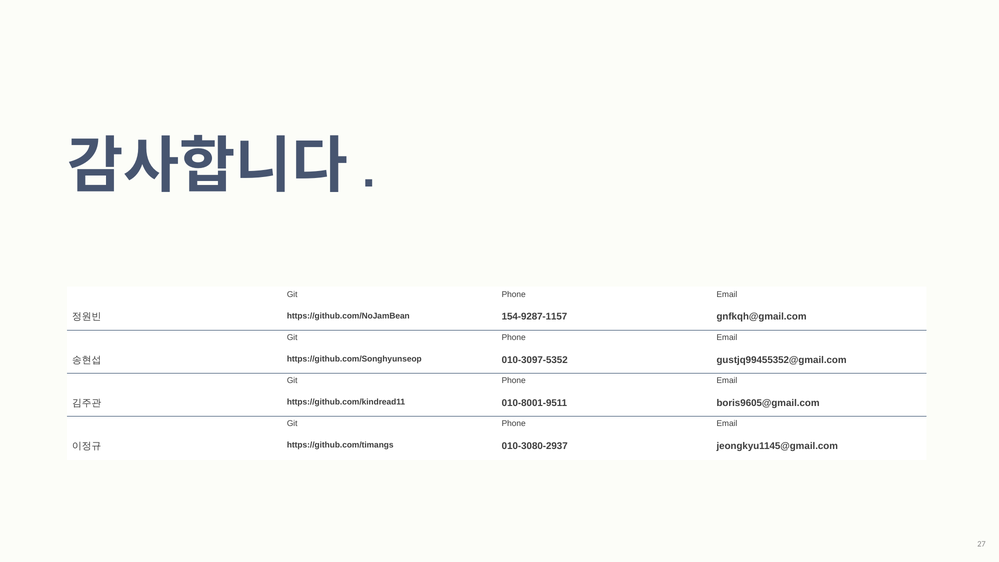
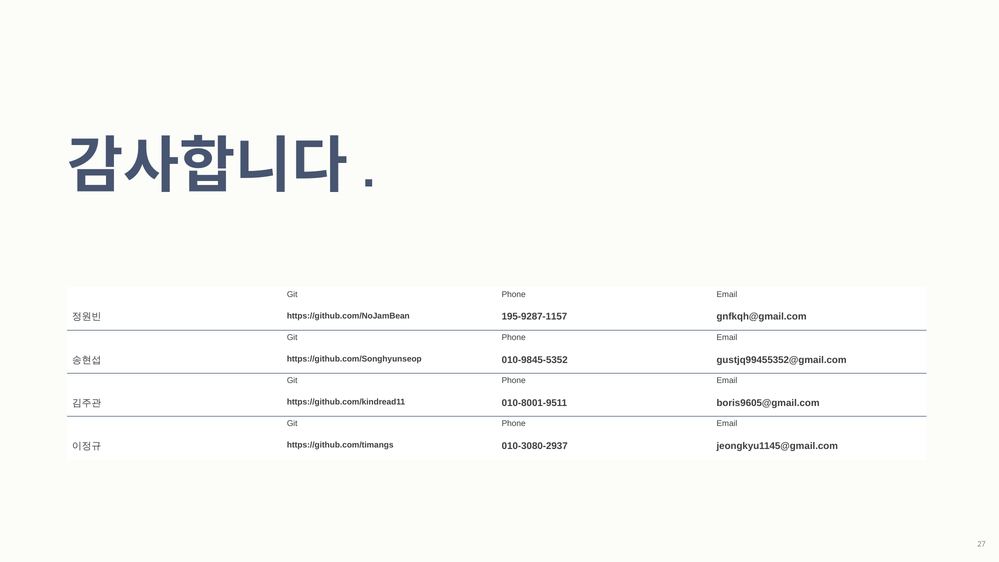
154-9287-1157: 154-9287-1157 -> 195-9287-1157 (534, 317)
010-3097-5352: 010-3097-5352 -> 010-9845-5352 (535, 360)
